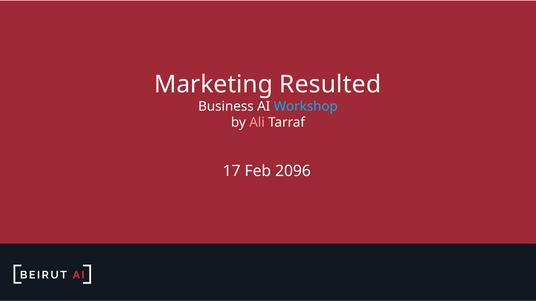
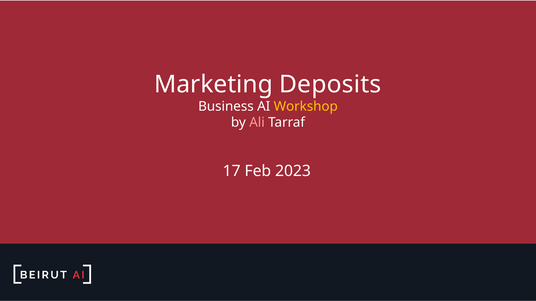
Resulted: Resulted -> Deposits (330, 84)
Workshop colour: light blue -> yellow (306, 106)
2096: 2096 -> 2023 (293, 171)
